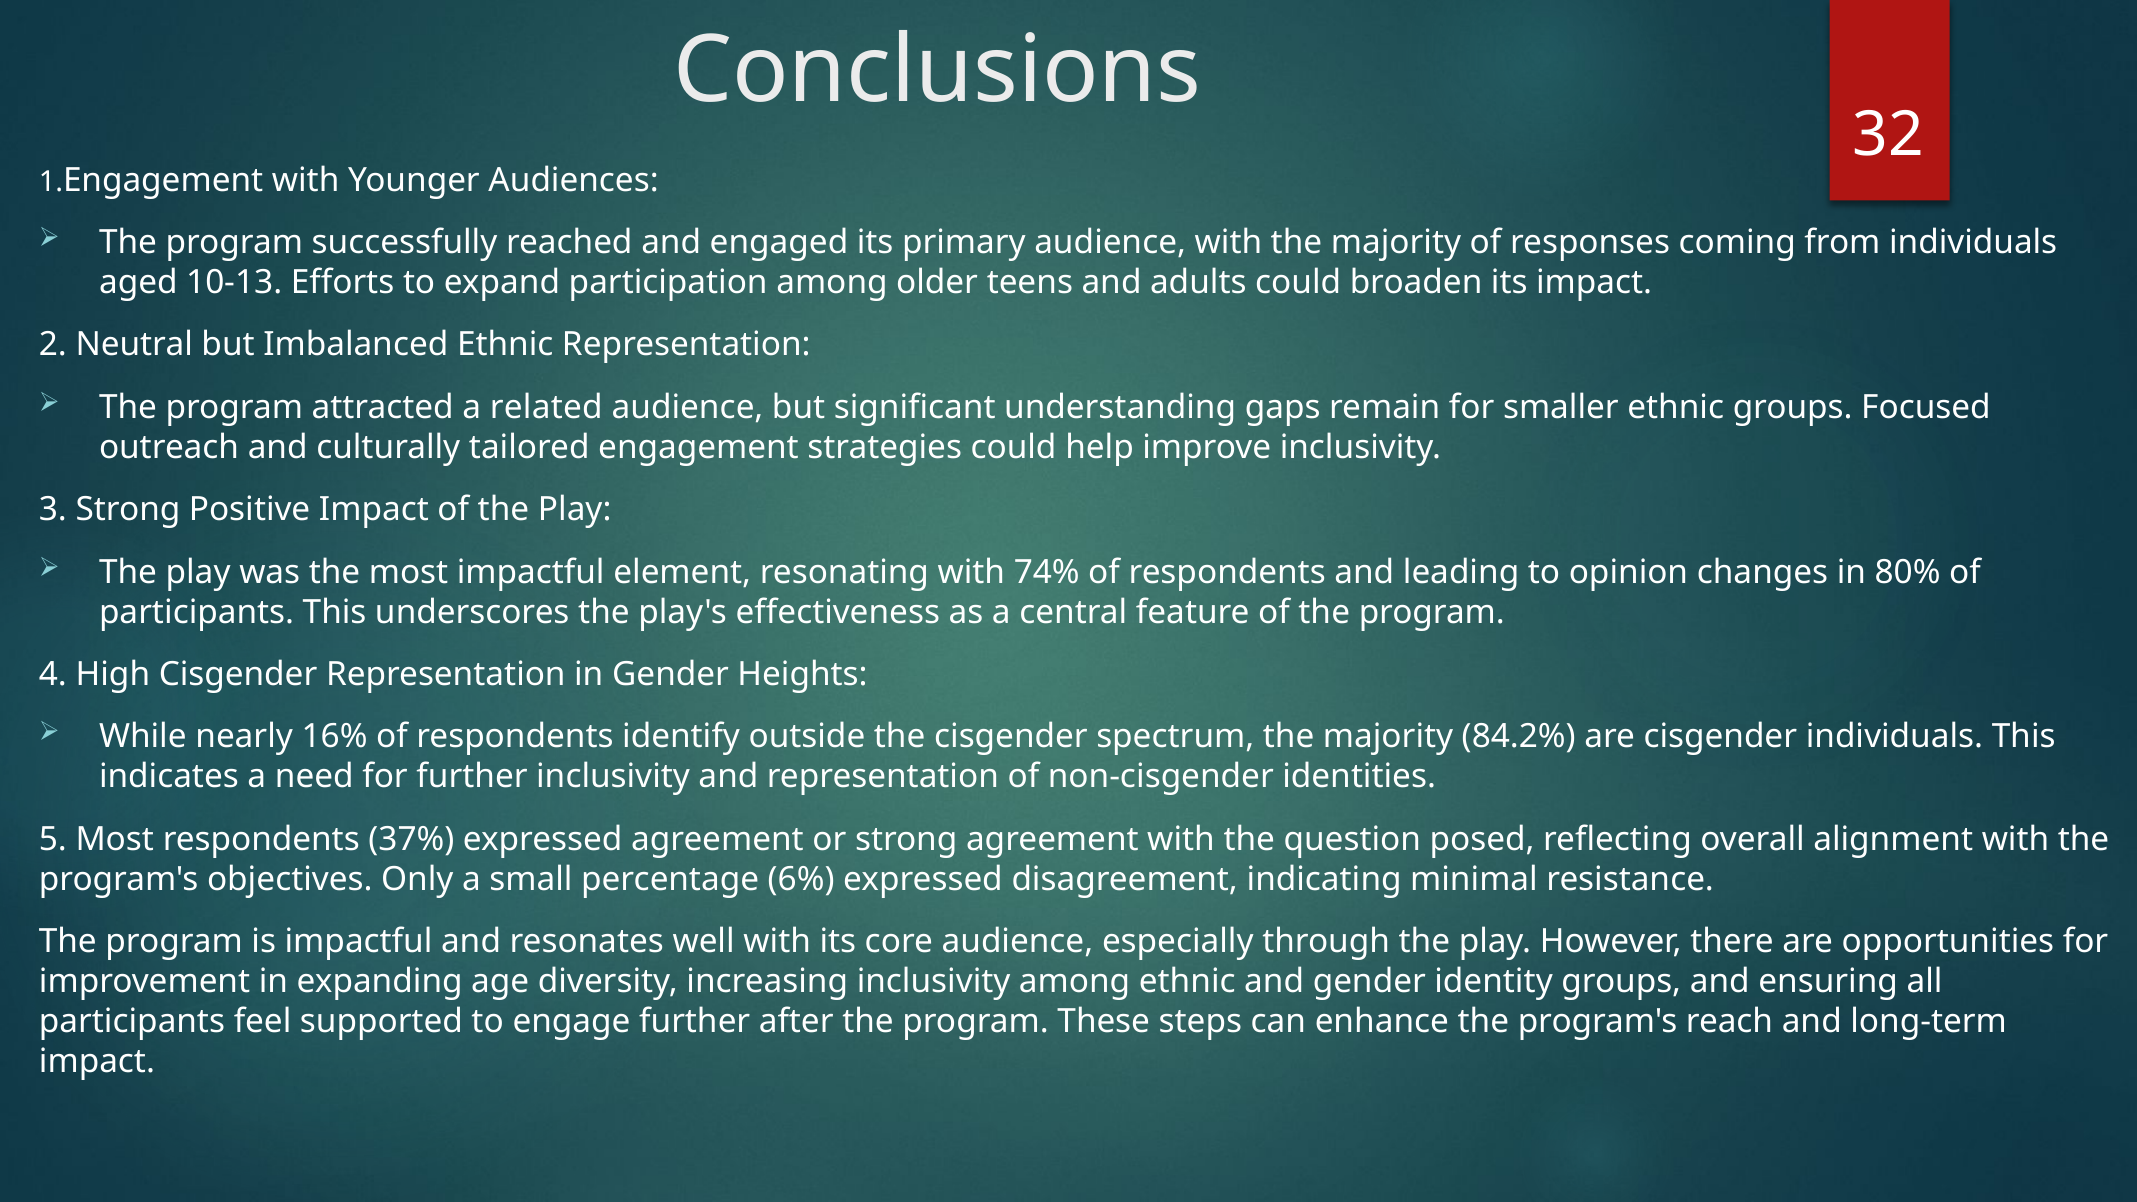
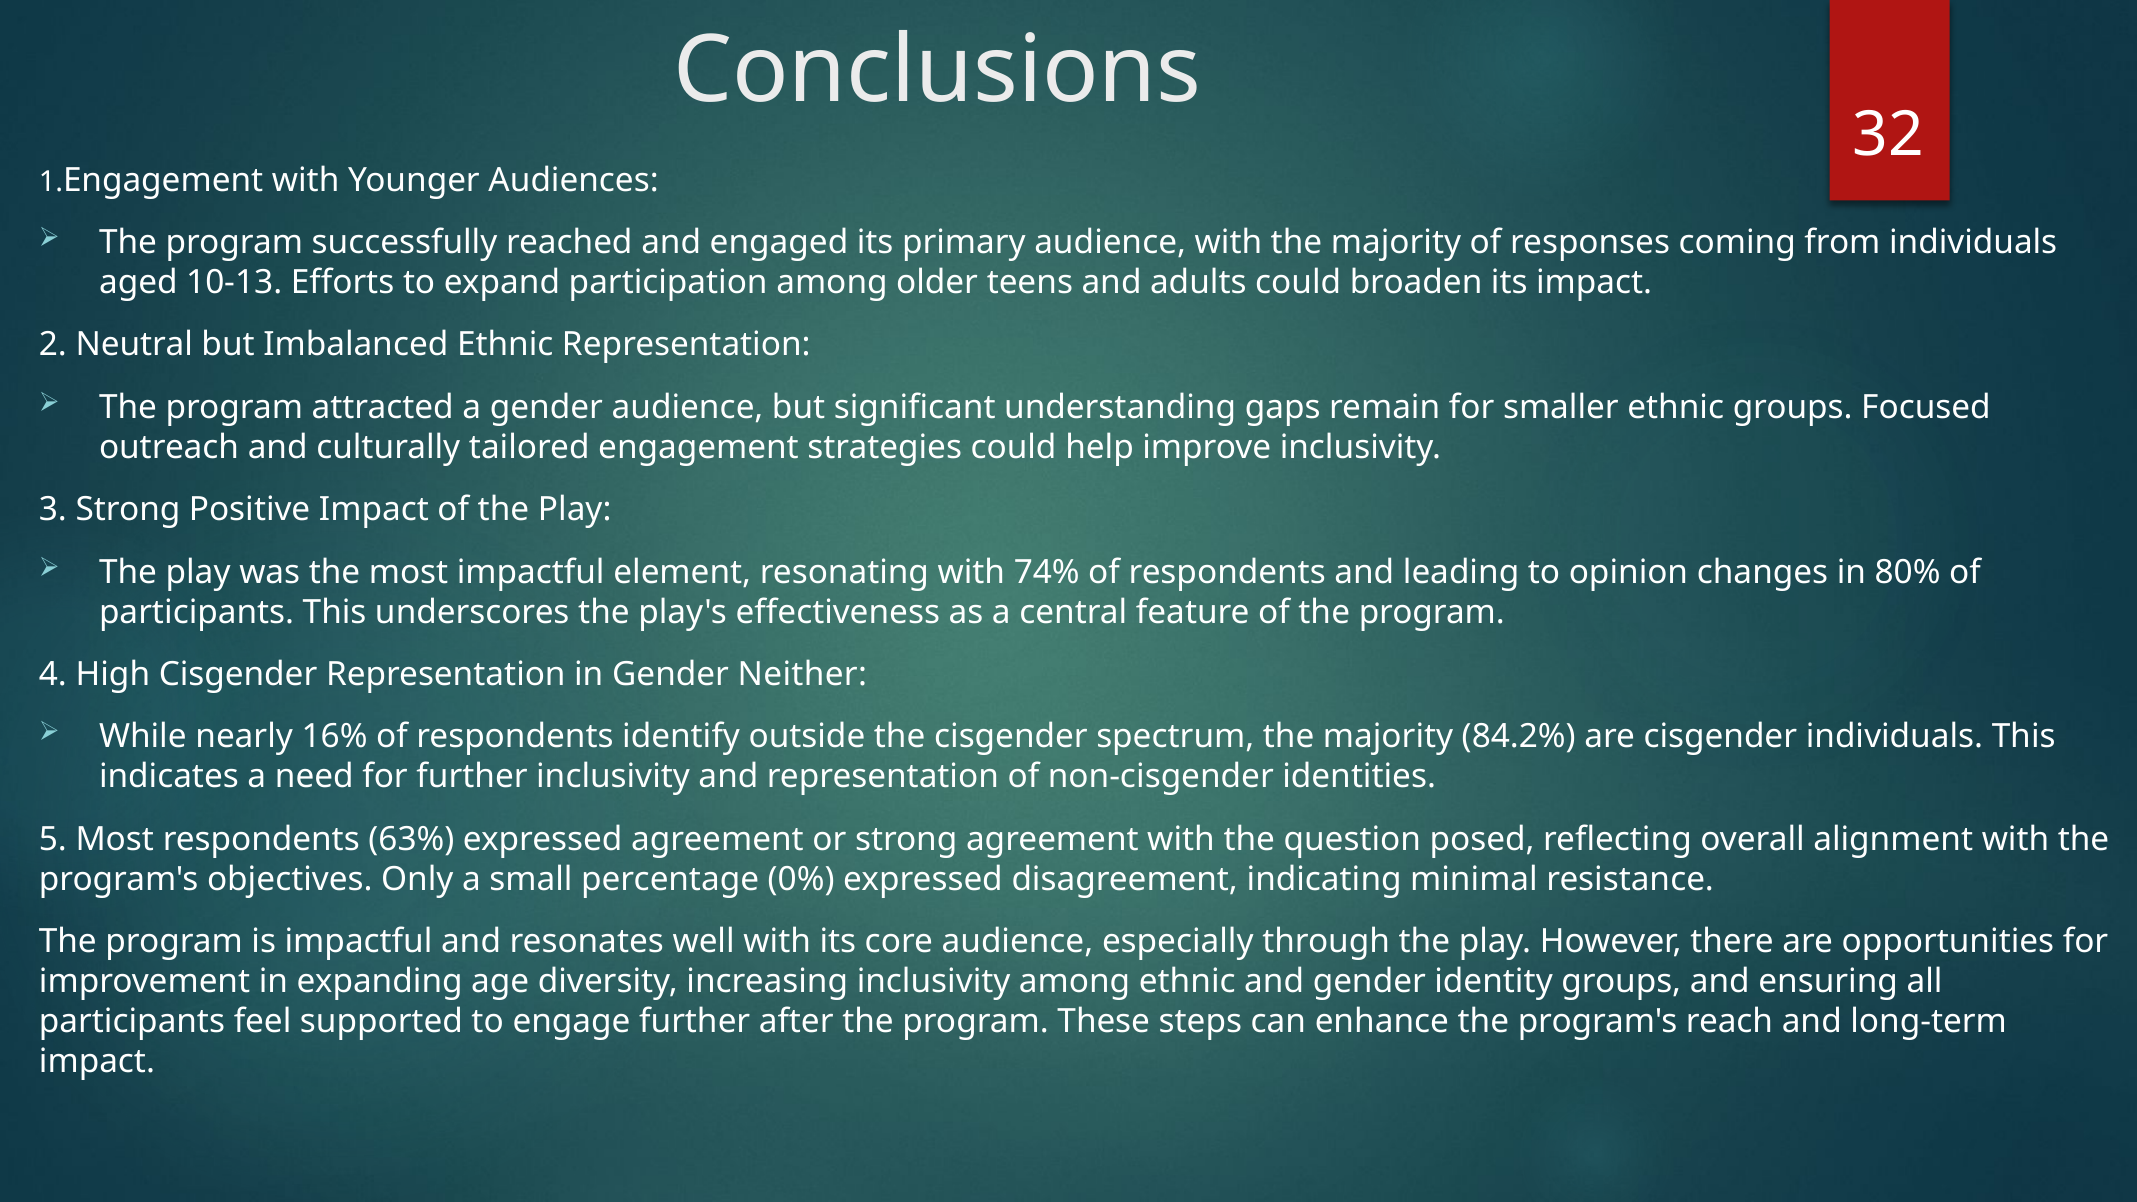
a related: related -> gender (546, 407)
Heights: Heights -> Neither (802, 674)
37%: 37% -> 63% (411, 839)
6%: 6% -> 0% (801, 879)
